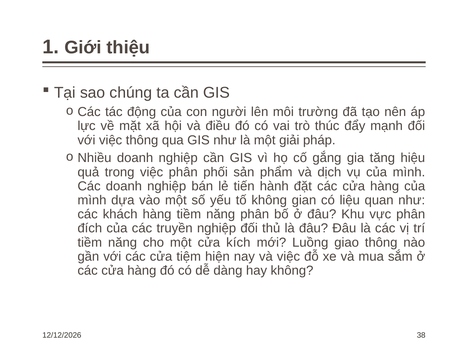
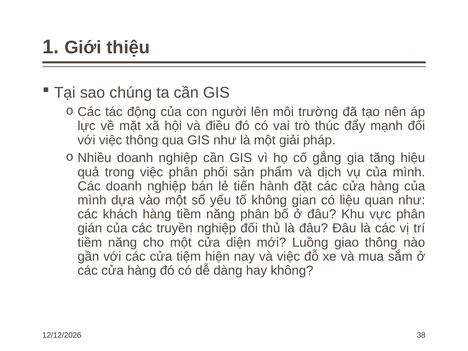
đích: đích -> gián (90, 228)
kích: kích -> diện (238, 242)
